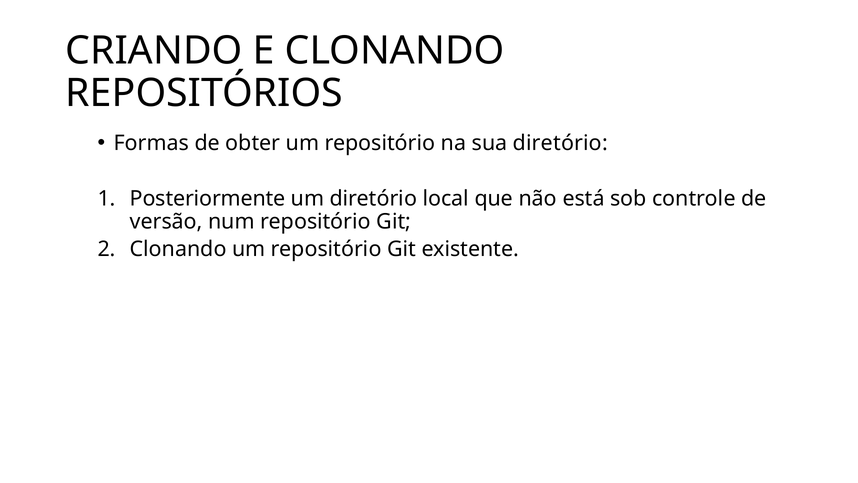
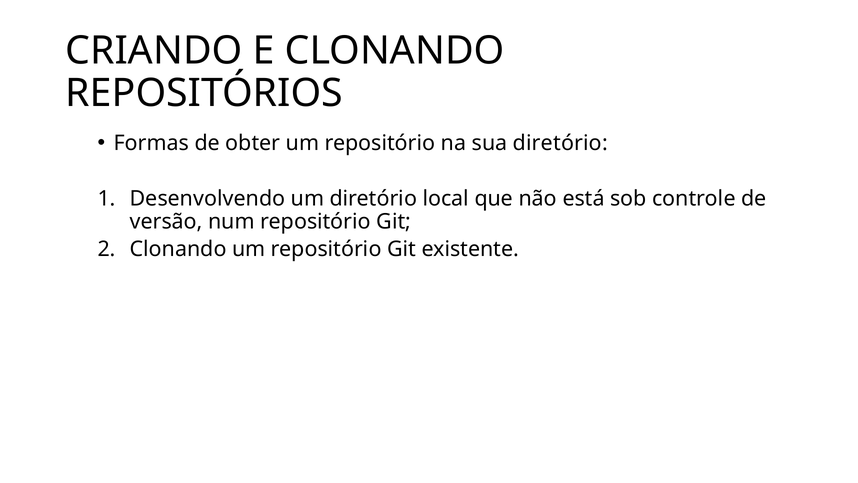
Posteriormente: Posteriormente -> Desenvolvendo (207, 198)
